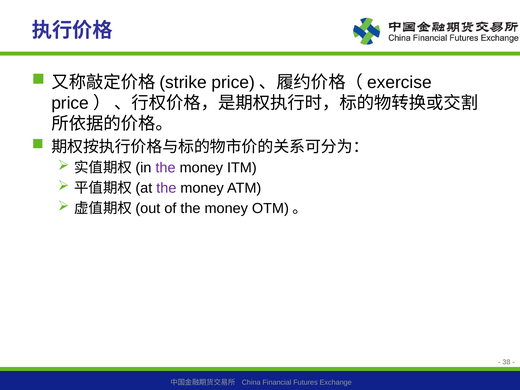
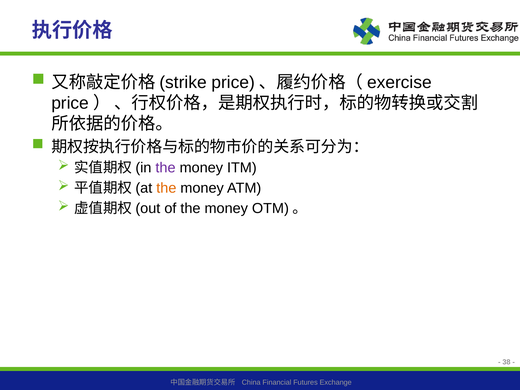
the colour: purple -> orange (166, 188)
